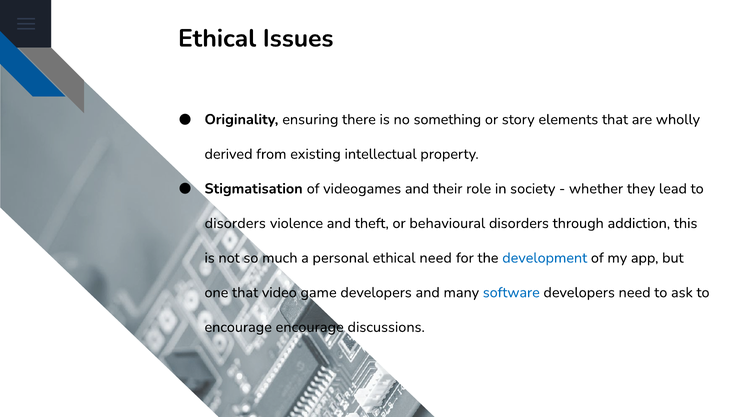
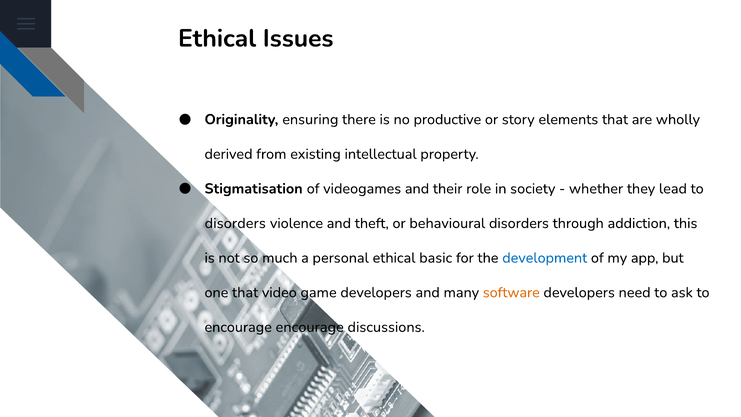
something: something -> productive (447, 119)
ethical need: need -> basic (436, 258)
software colour: blue -> orange (511, 292)
